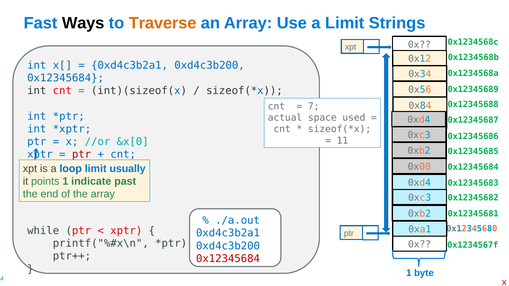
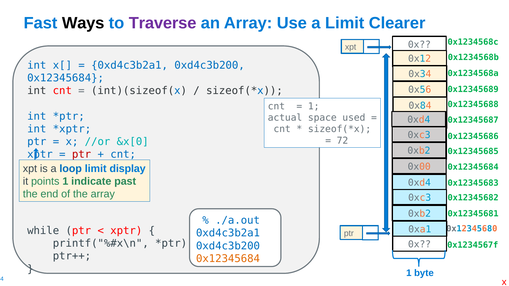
Traverse colour: orange -> purple (163, 23)
Strings: Strings -> Clearer (397, 23)
7: 7 -> 1 (314, 106)
11: 11 -> 72 (342, 141)
usually: usually -> display (128, 169)
0x12345684 colour: red -> orange (228, 259)
